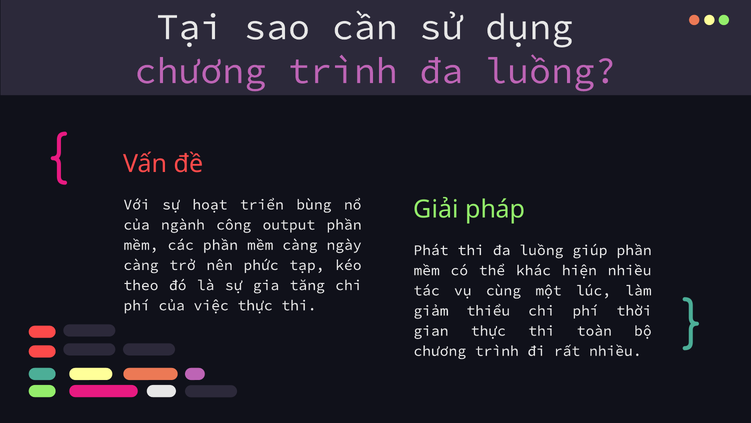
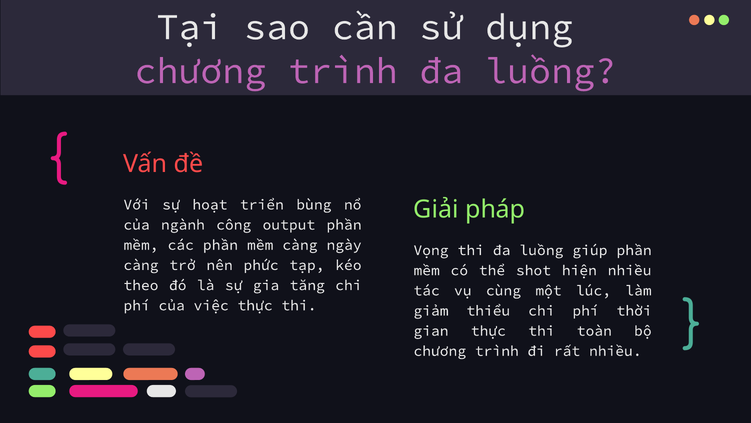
Phát: Phát -> Vọng (431, 250)
khác: khác -> shot (533, 270)
